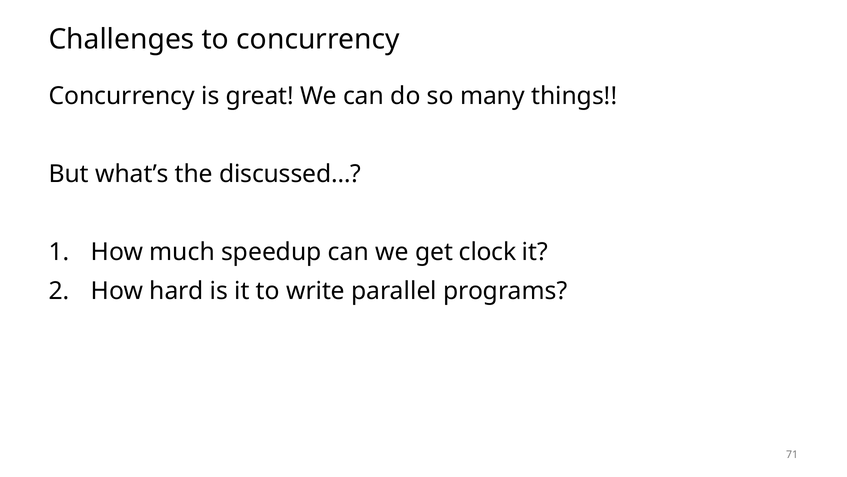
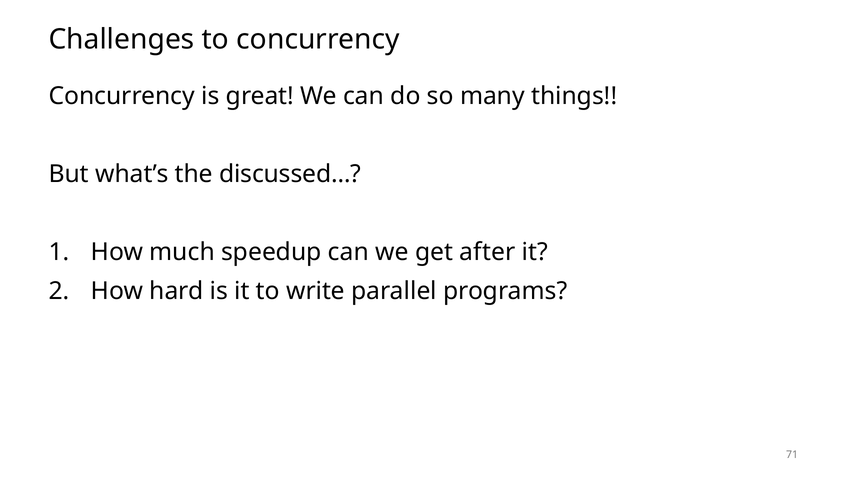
clock: clock -> after (487, 252)
